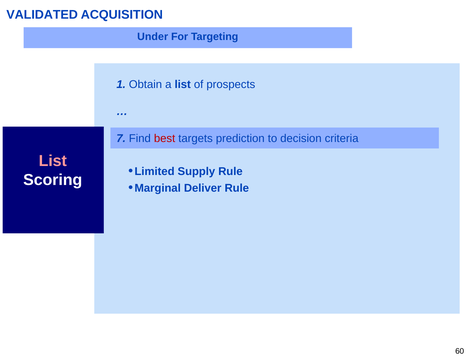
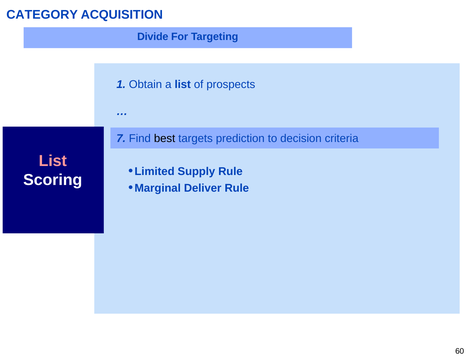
VALIDATED: VALIDATED -> CATEGORY (42, 15)
Under: Under -> Divide (153, 37)
best colour: red -> black (165, 138)
